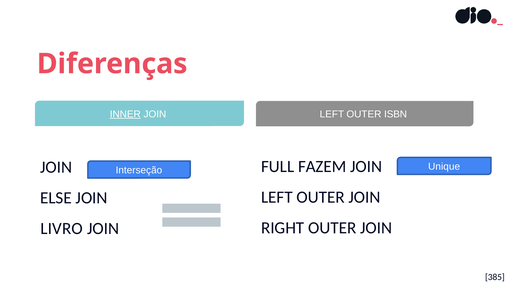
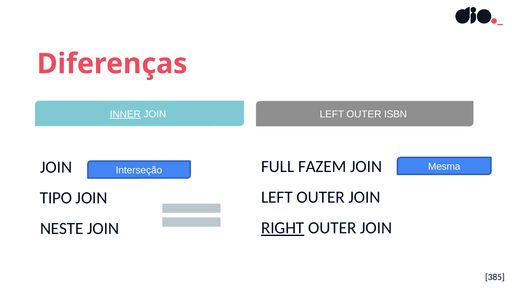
Unique: Unique -> Mesma (444, 167)
ELSE: ELSE -> TIPO (56, 198)
RIGHT underline: none -> present (283, 228)
LIVRO: LIVRO -> NESTE (62, 229)
